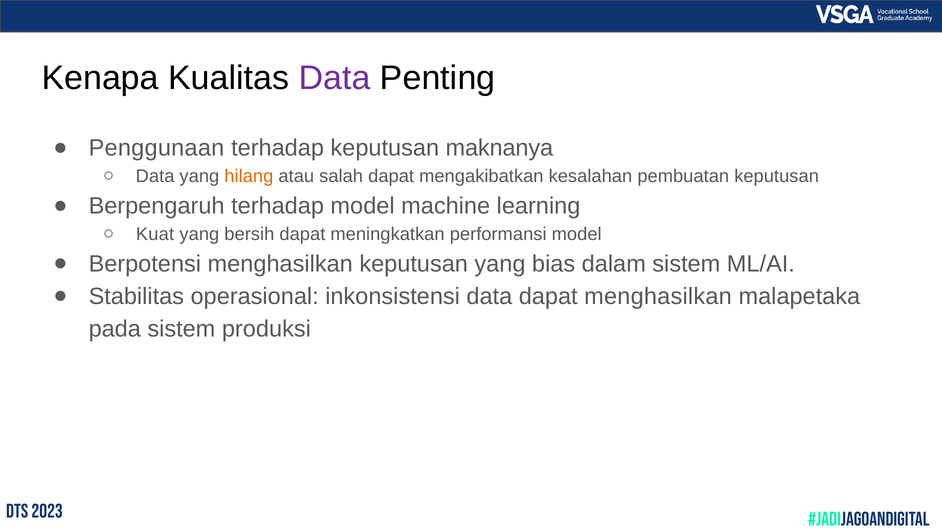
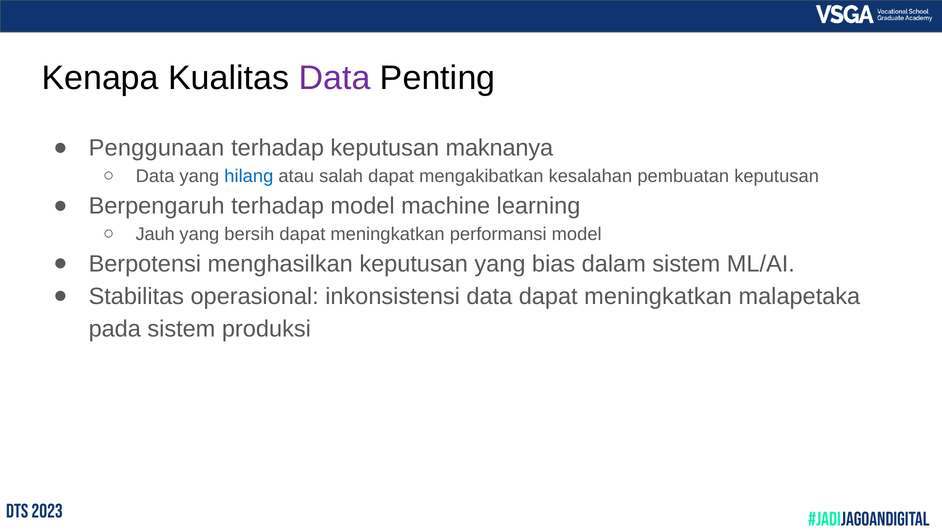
hilang colour: orange -> blue (249, 176)
Kuat: Kuat -> Jauh (155, 234)
data dapat menghasilkan: menghasilkan -> meningkatkan (658, 296)
